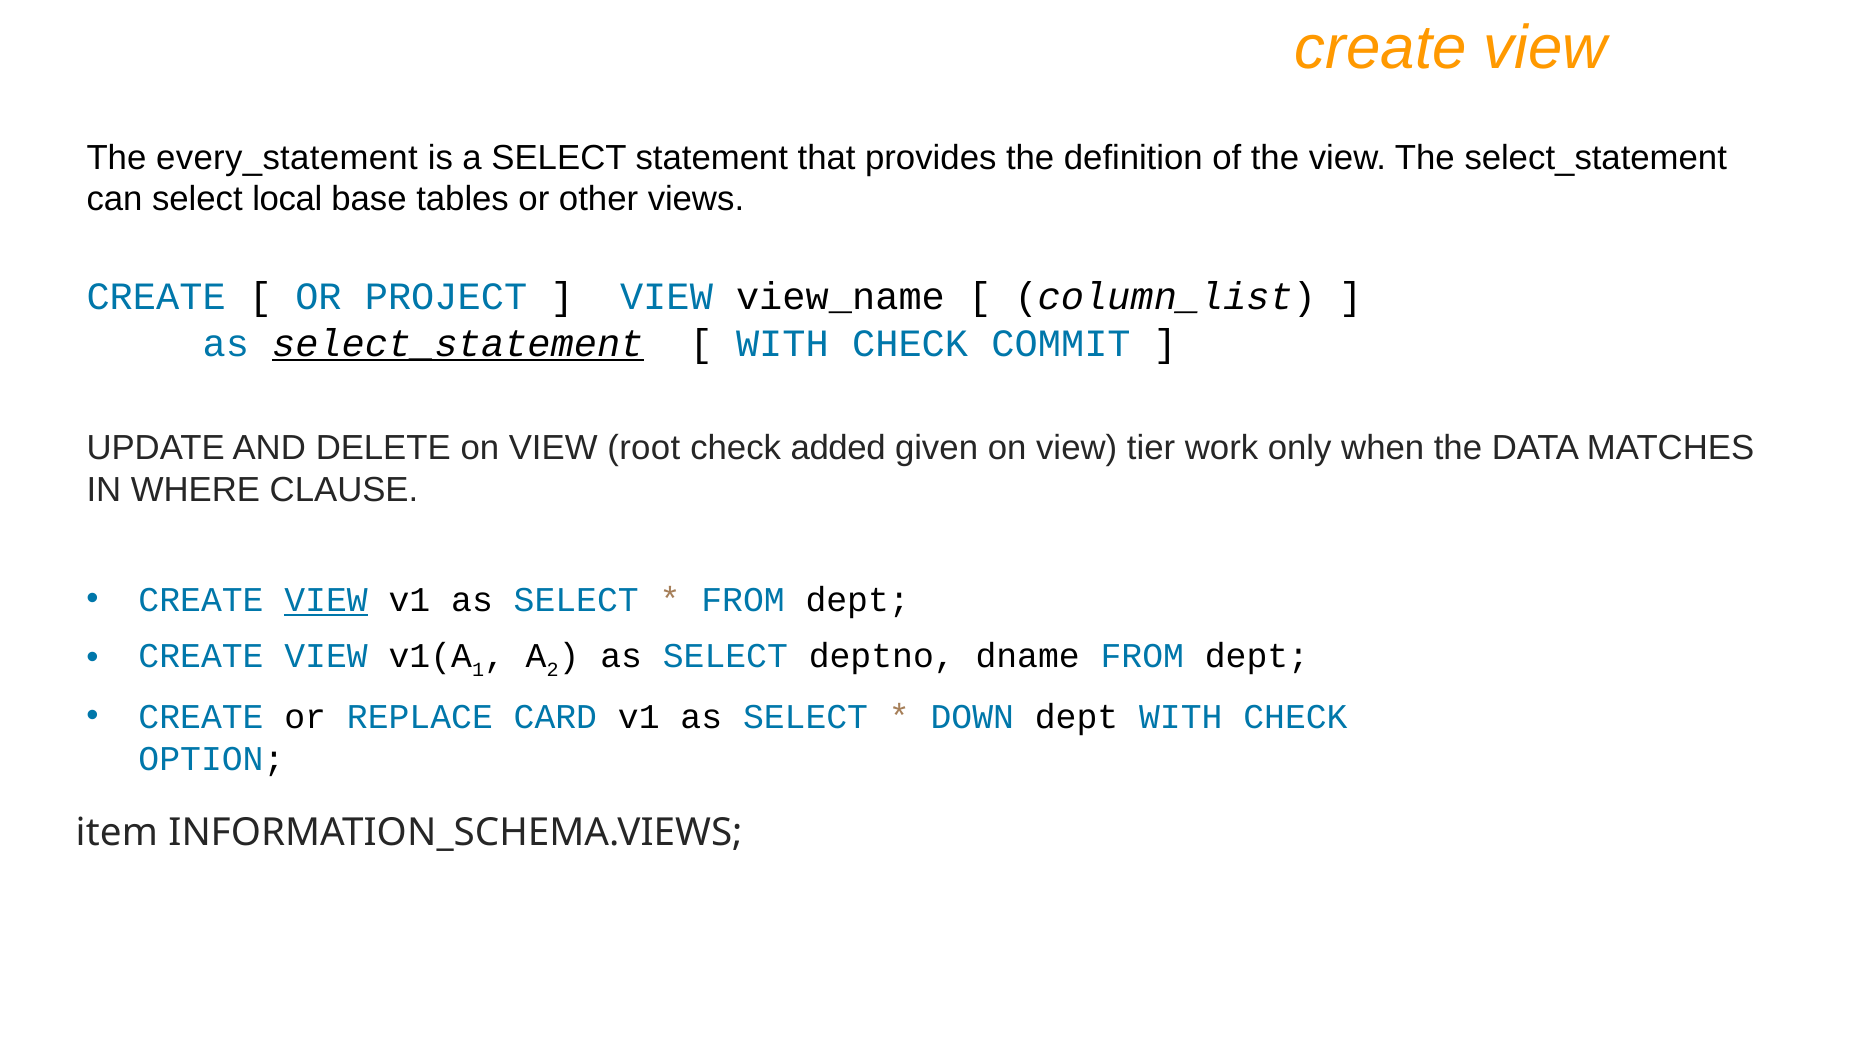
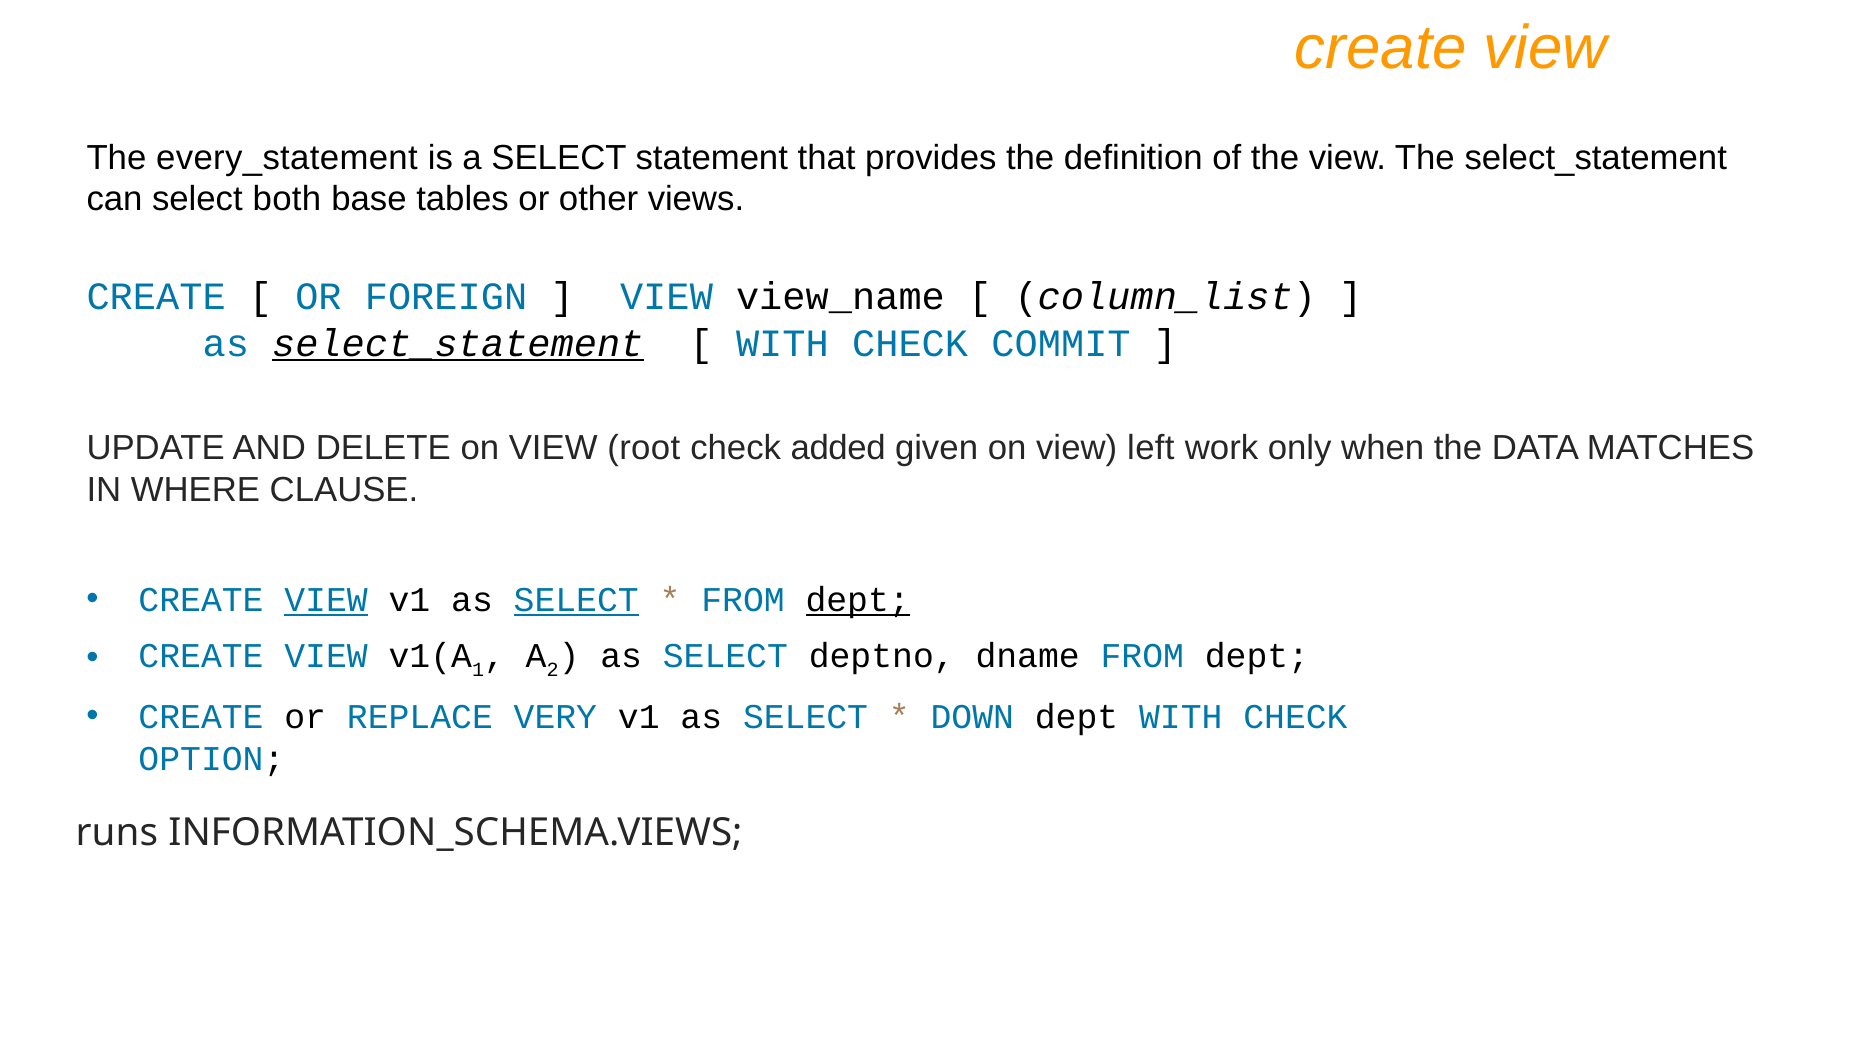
local: local -> both (287, 199)
PROJECT: PROJECT -> FOREIGN (446, 297)
tier: tier -> left (1151, 448)
SELECT underline: none -> present (576, 600)
dept underline: none -> present (858, 600)
CARD: CARD -> VERY (555, 717)
item: item -> runs (117, 832)
